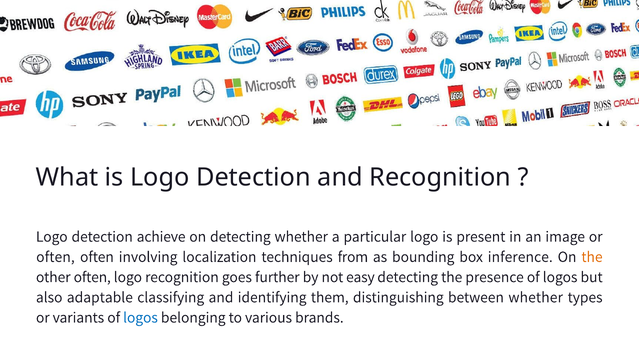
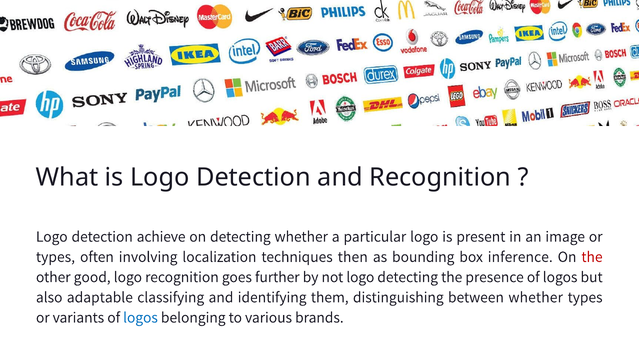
often: often -> types (55, 256)
from: from -> then (353, 256)
the colour: orange -> red (592, 256)
other often: often -> good (92, 277)
not easy: easy -> logo (360, 277)
